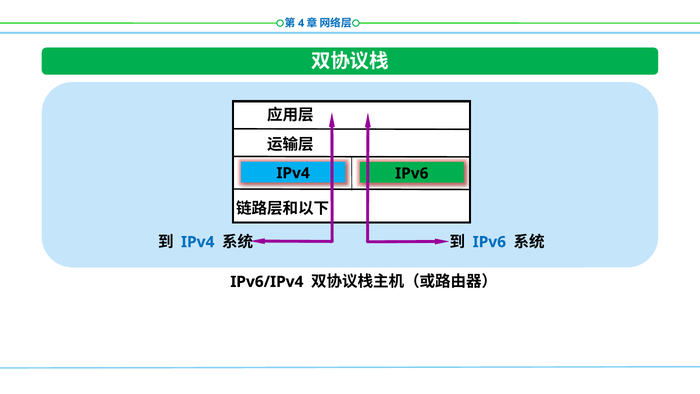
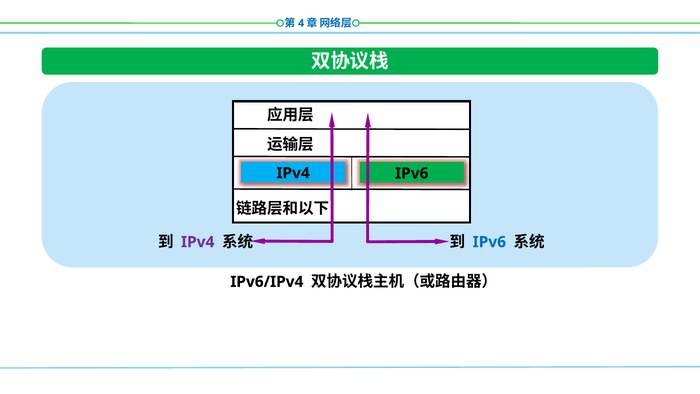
IPv4 colour: blue -> purple (198, 242)
